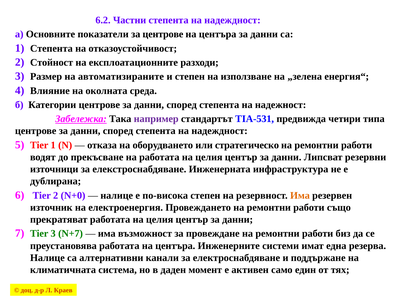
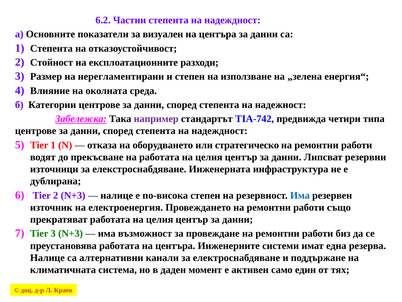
за центрове: центрове -> визуален (163, 34)
автоматизираните: автоматизираните -> нерегламентирани (121, 76)
TIA-531: TIA-531 -> TIA-742 (255, 119)
2 N+0: N+0 -> N+3 (73, 195)
Има colour: orange -> blue (300, 195)
3 N+7: N+7 -> N+3 (71, 233)
